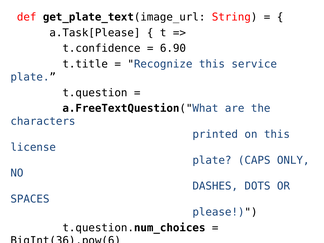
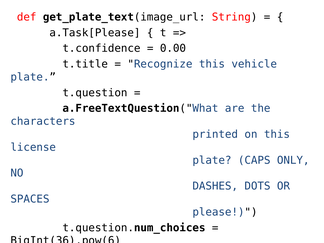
6.90: 6.90 -> 0.00 (173, 48)
service: service -> vehicle (254, 64)
